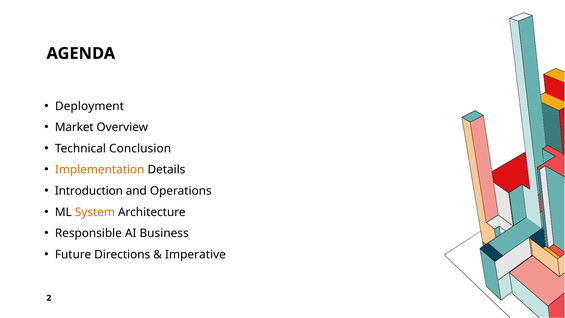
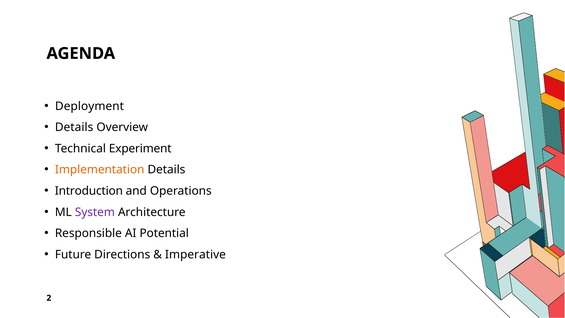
Market: Market -> Details (74, 127)
Conclusion: Conclusion -> Experiment (140, 148)
System colour: orange -> purple (95, 212)
Business: Business -> Potential (164, 233)
